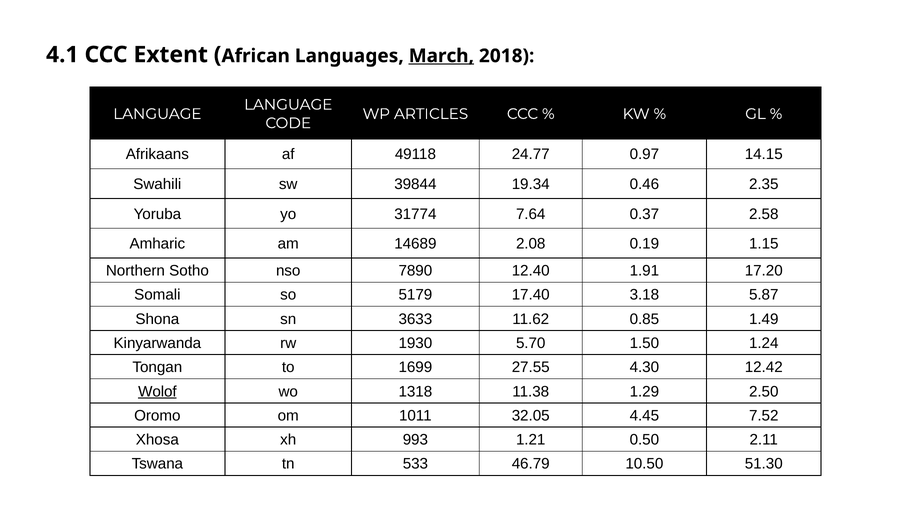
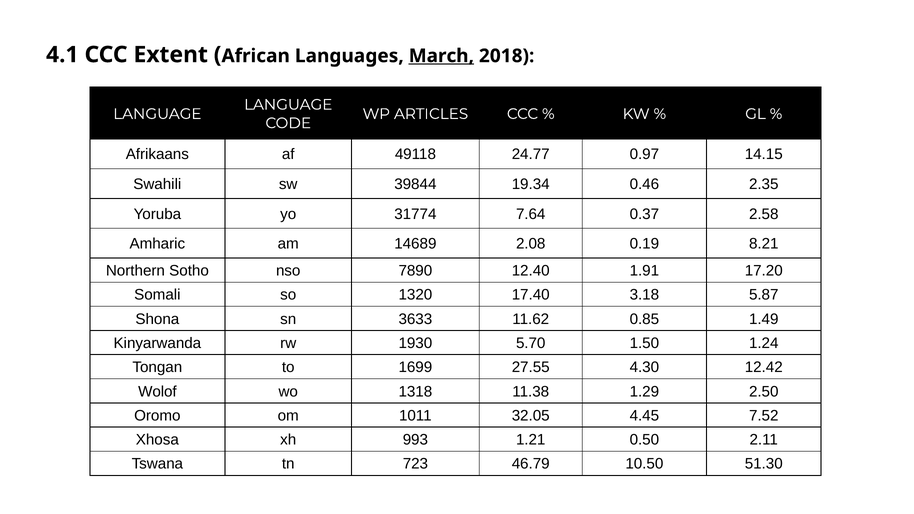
1.15: 1.15 -> 8.21 (764, 244)
5179: 5179 -> 1320 (415, 295)
Wolof underline: present -> none (157, 392)
533: 533 -> 723 (415, 464)
